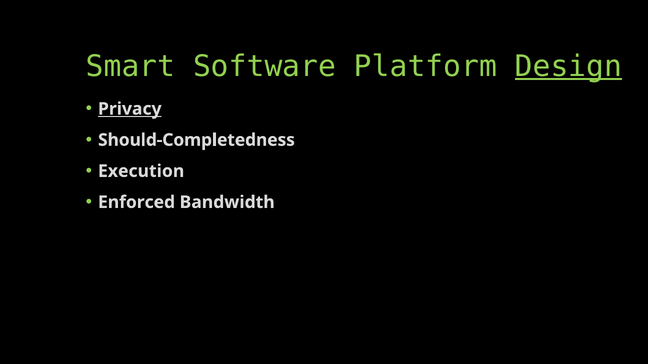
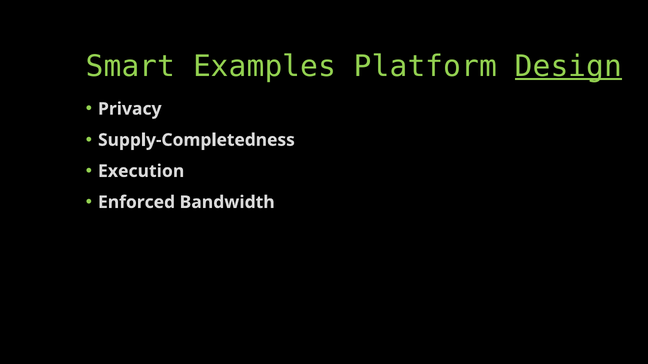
Software: Software -> Examples (265, 66)
Privacy underline: present -> none (130, 109)
Should-Completedness: Should-Completedness -> Supply-Completedness (196, 140)
